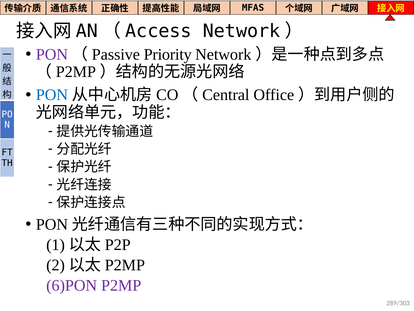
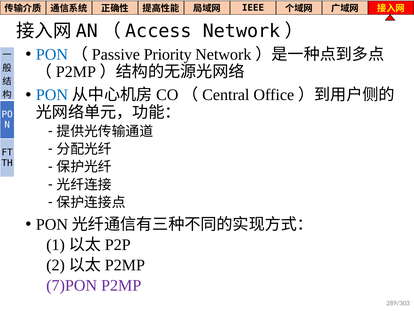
MFAS: MFAS -> IEEE (253, 8)
PON colour: purple -> blue (52, 54)
6)PON: 6)PON -> 7)PON (72, 285)
